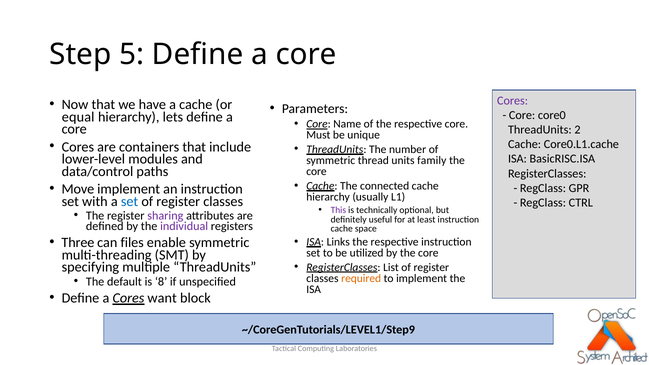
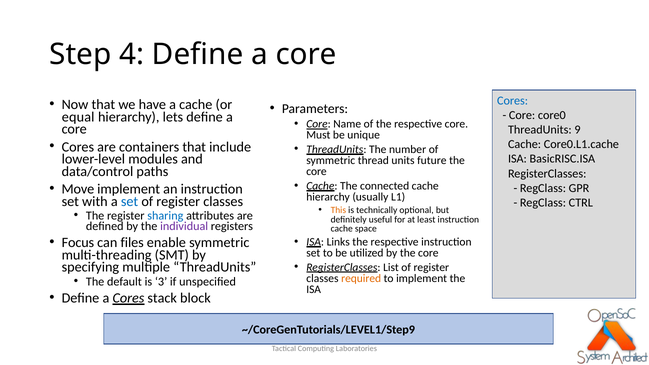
5: 5 -> 4 (132, 55)
Cores colour: purple -> blue (513, 101)
2: 2 -> 9 (577, 130)
family: family -> future (432, 161)
This colour: purple -> orange (338, 210)
sharing colour: purple -> blue (165, 216)
Three: Three -> Focus (78, 243)
8: 8 -> 3 (161, 282)
want: want -> stack (162, 298)
